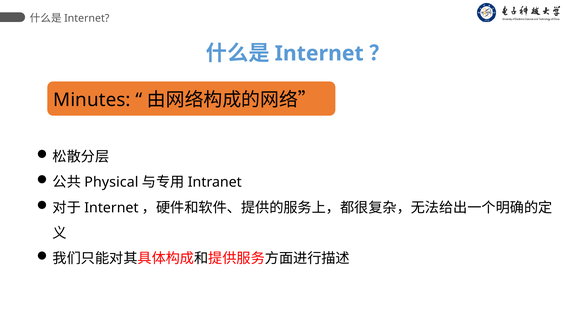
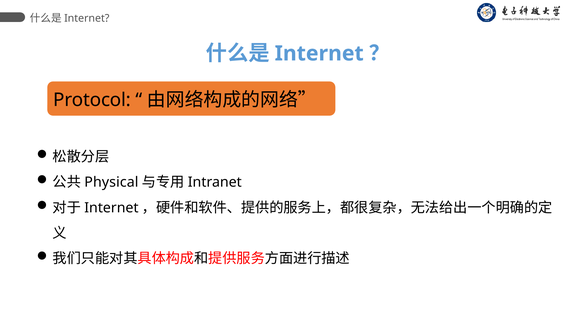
Minutes: Minutes -> Protocol (92, 100)
